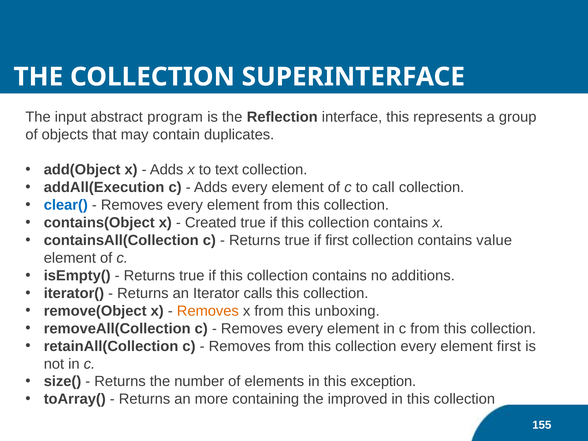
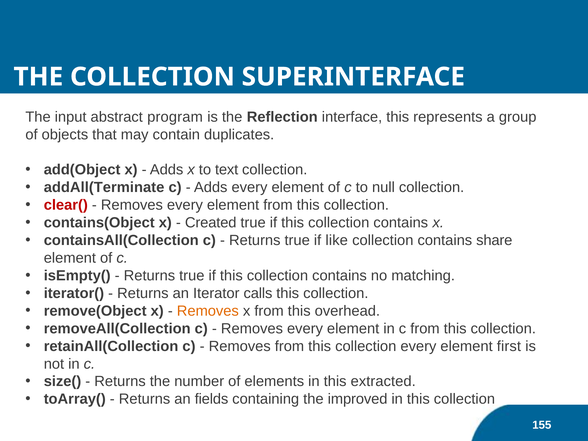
addAll(Execution: addAll(Execution -> addAll(Terminate (104, 187)
call: call -> null (383, 187)
clear( colour: blue -> red (66, 205)
if first: first -> like (337, 240)
value: value -> share (494, 240)
additions: additions -> matching (423, 276)
unboxing: unboxing -> overhead (347, 311)
exception: exception -> extracted (383, 381)
more: more -> fields (211, 399)
